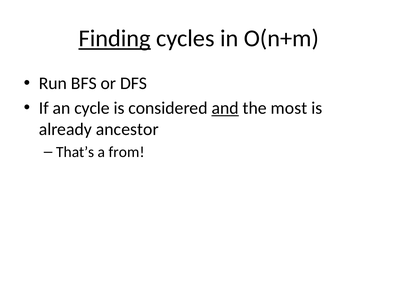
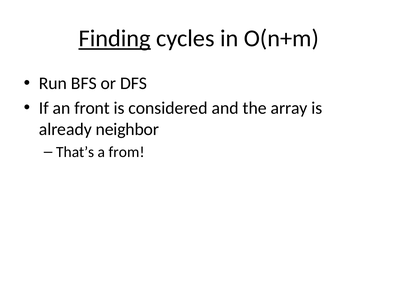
cycle: cycle -> front (92, 108)
and underline: present -> none (225, 108)
most: most -> array (289, 108)
ancestor: ancestor -> neighbor (127, 129)
